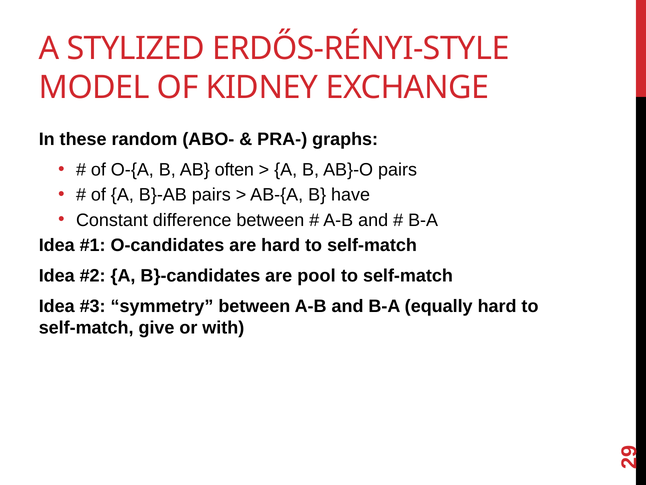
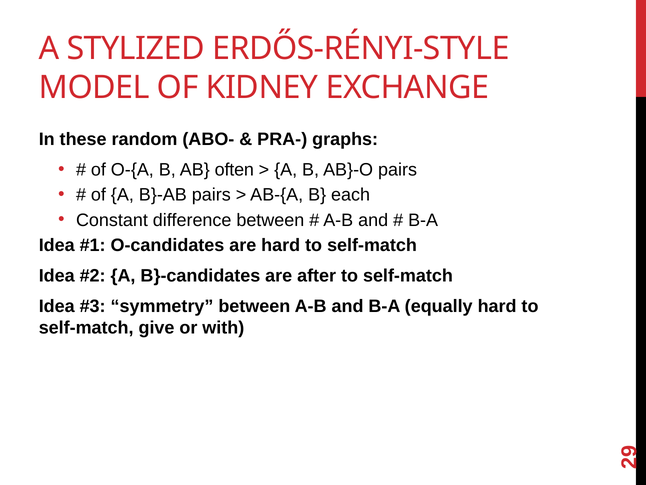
have: have -> each (351, 195)
pool: pool -> after (317, 275)
